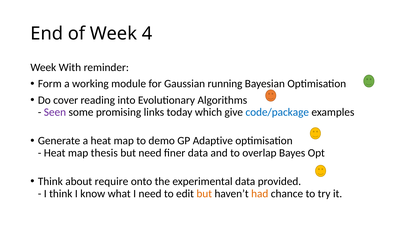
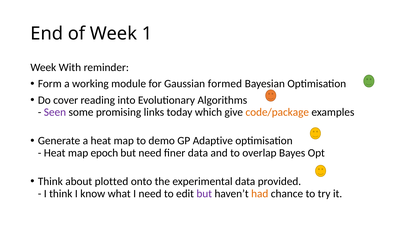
4: 4 -> 1 (147, 34)
running: running -> formed (225, 84)
code/package colour: blue -> orange (277, 112)
thesis: thesis -> epoch (104, 153)
require: require -> plotted (111, 181)
but colour: orange -> purple (204, 193)
